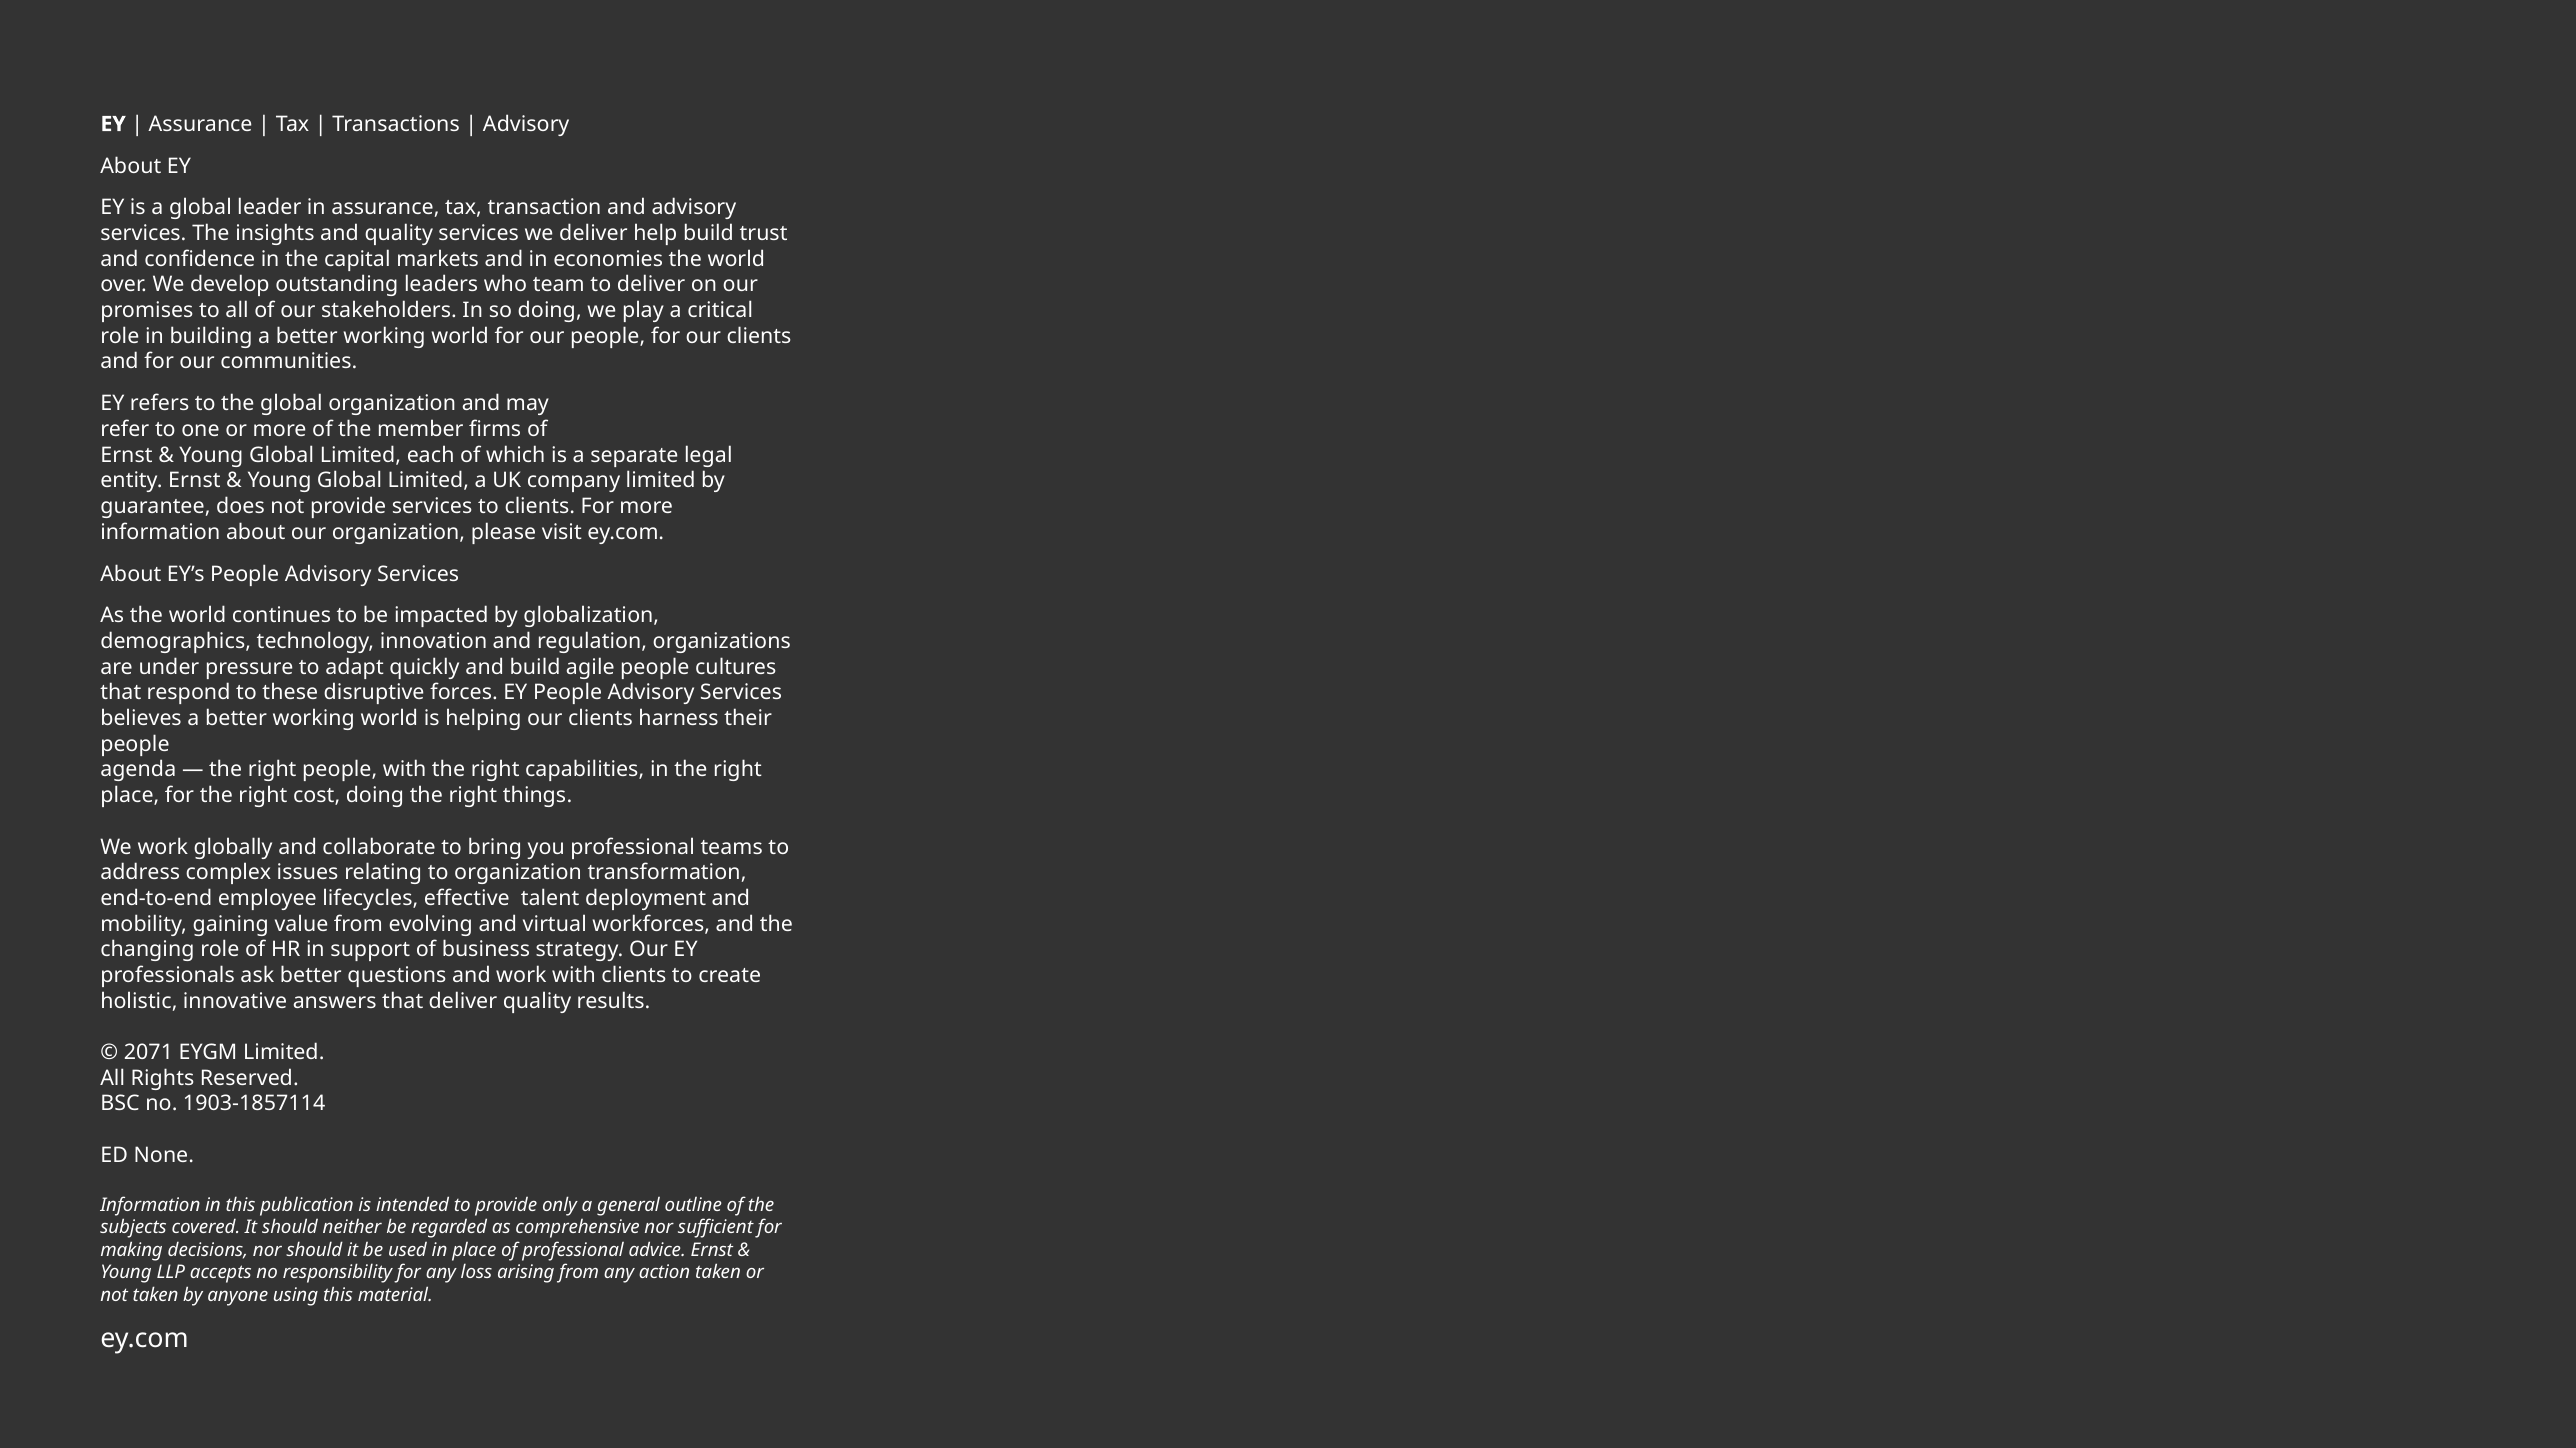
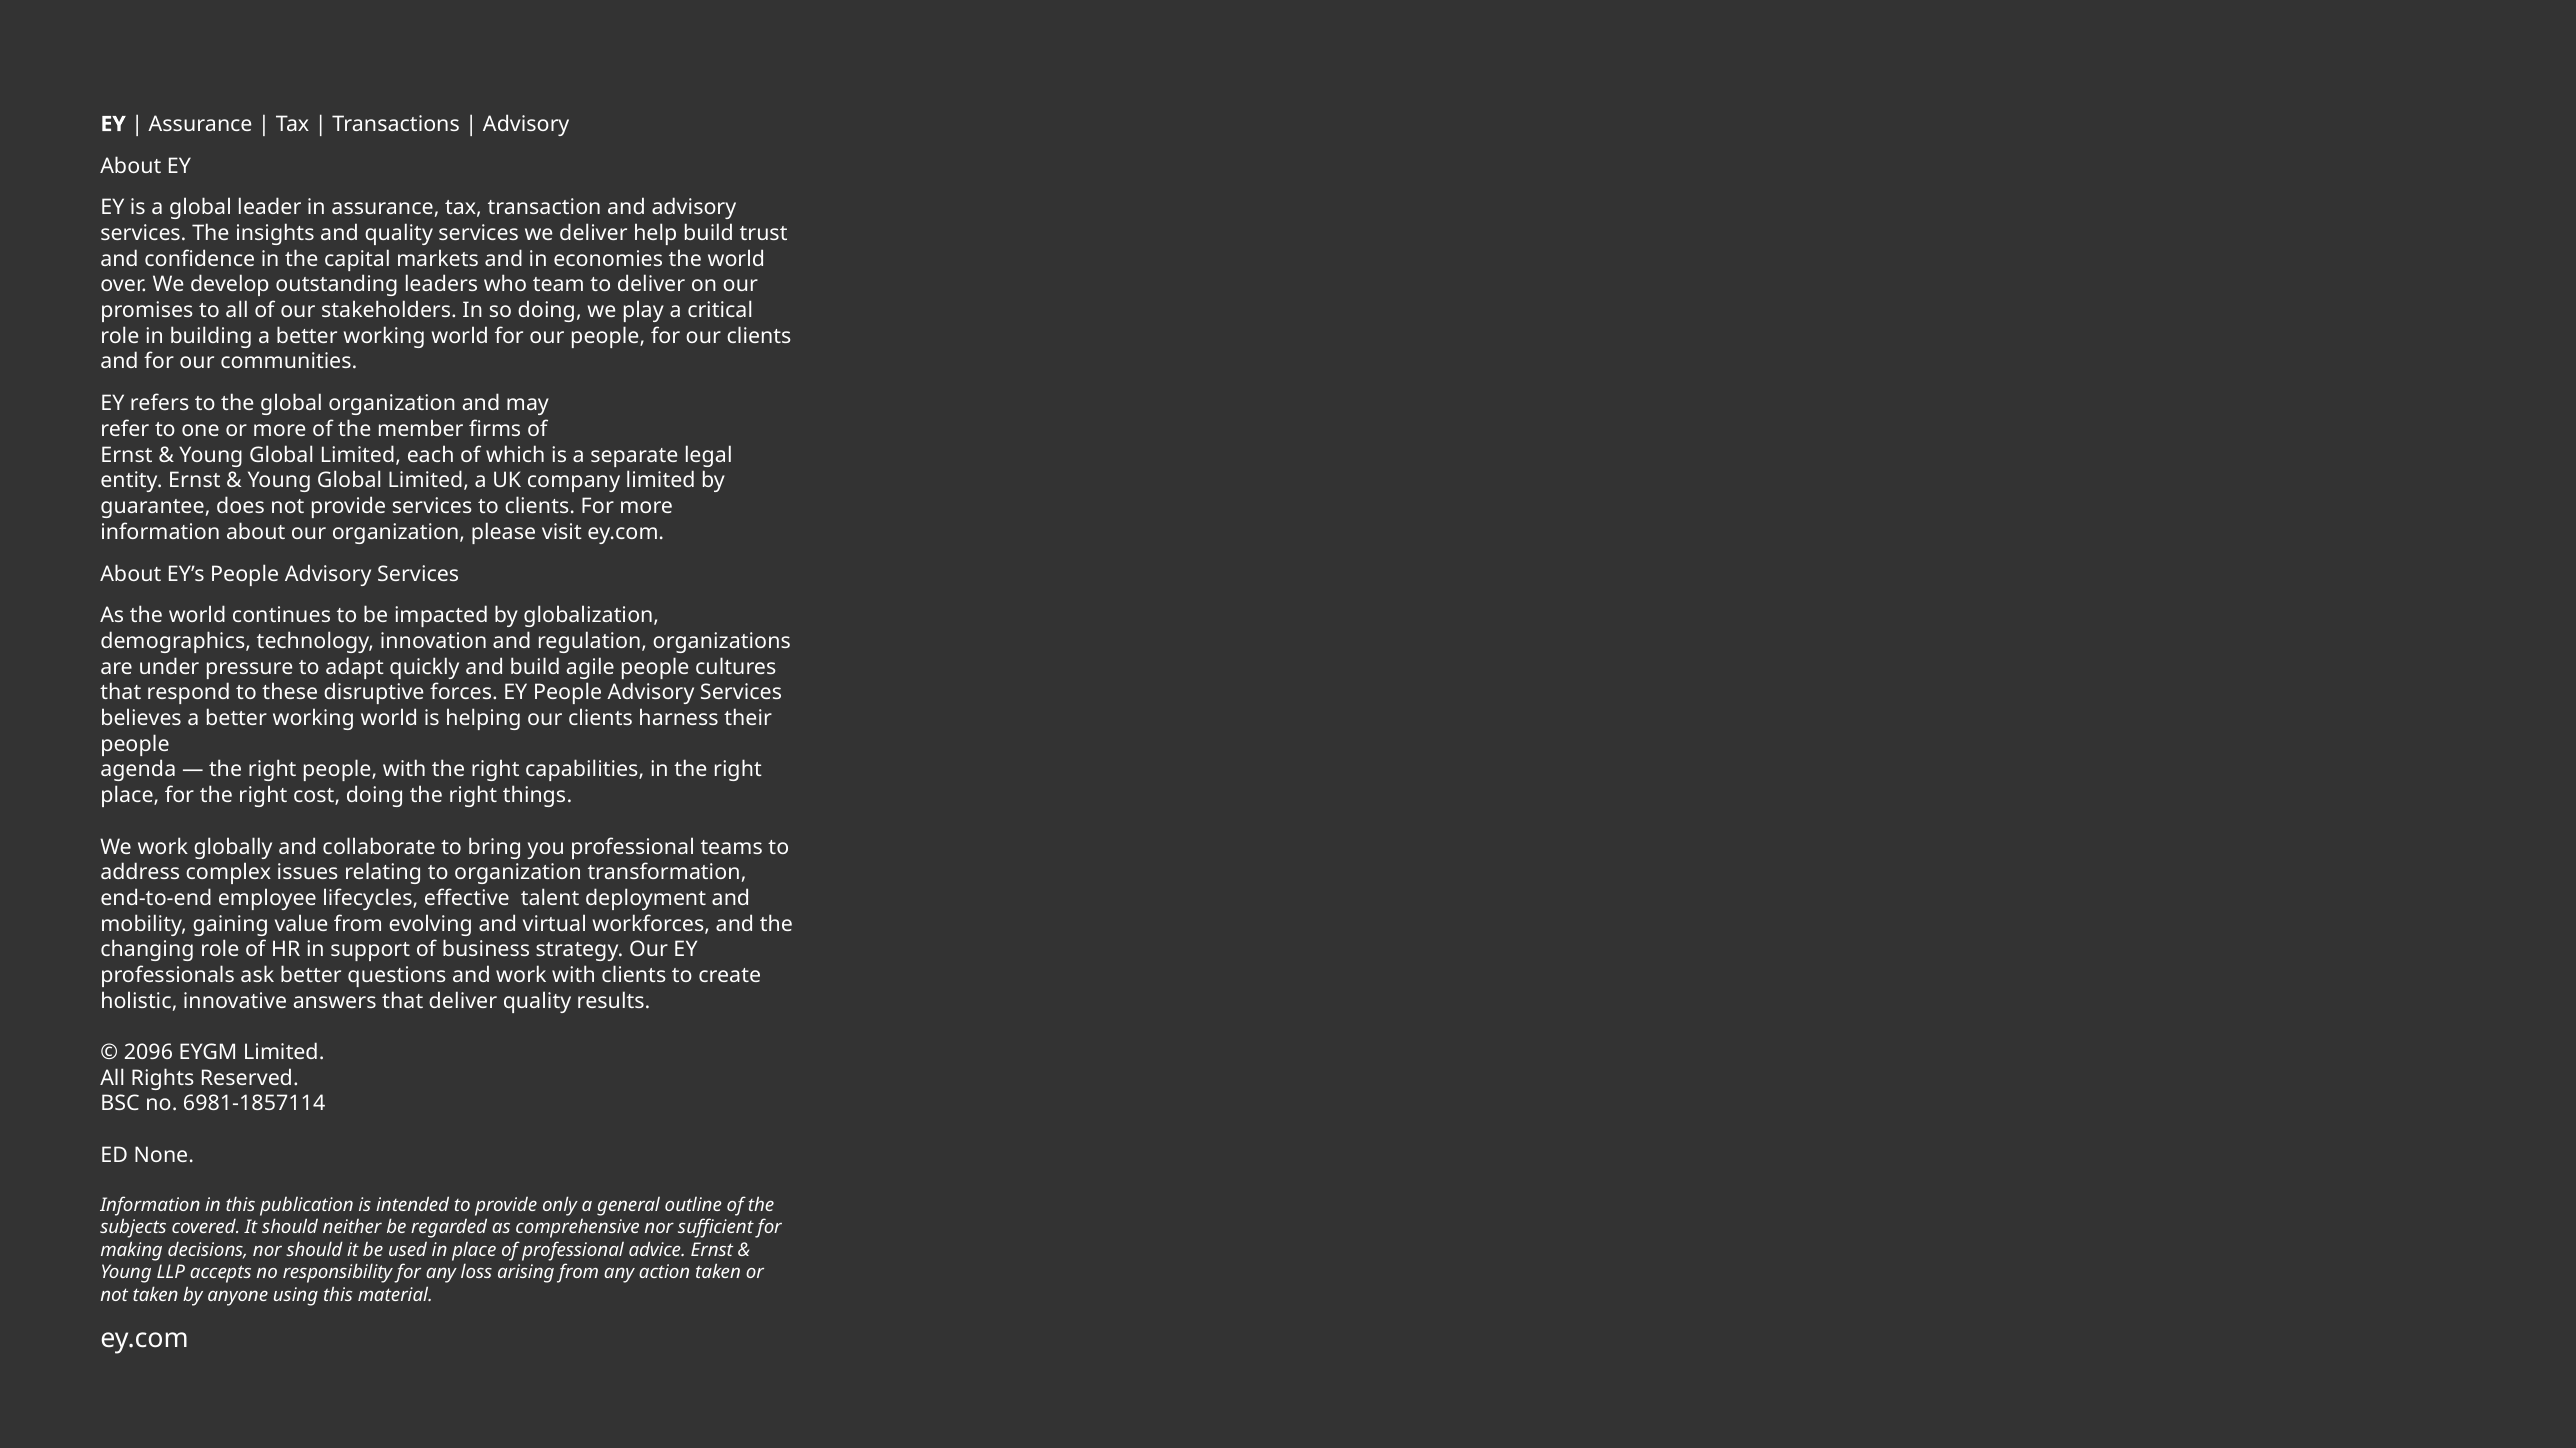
2071: 2071 -> 2096 (148, 1053)
1903-1857114: 1903-1857114 -> 6981-1857114 (254, 1104)
